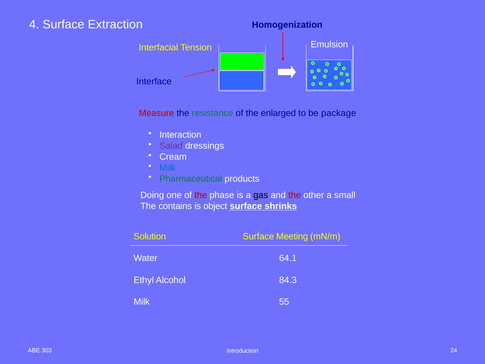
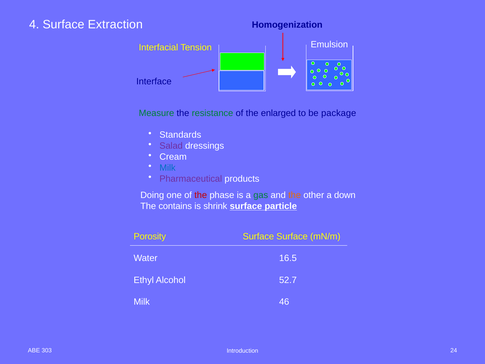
Measure colour: red -> green (156, 113)
Interaction: Interaction -> Standards (180, 135)
Pharmaceutical colour: green -> purple (191, 179)
gas colour: black -> green (261, 195)
the colour: red -> orange (295, 195)
small: small -> down (345, 195)
object: object -> shrink (215, 206)
shrinks: shrinks -> particle (281, 206)
Solution: Solution -> Porosity (150, 236)
Surface Meeting: Meeting -> Surface (292, 236)
64.1: 64.1 -> 16.5 (288, 258)
84.3: 84.3 -> 52.7 (288, 280)
55: 55 -> 46 (284, 302)
